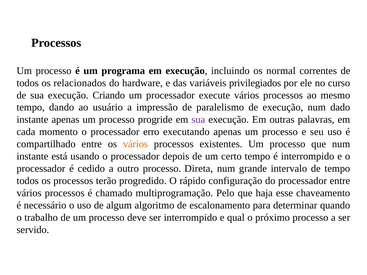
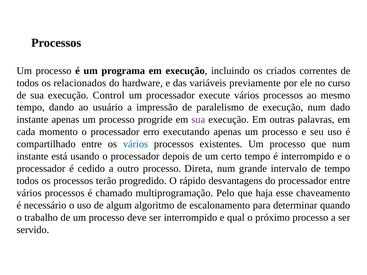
normal: normal -> criados (281, 71)
privilegiados: privilegiados -> previamente (255, 83)
Criando: Criando -> Control (109, 95)
vários colour: orange -> blue (135, 144)
configuração: configuração -> desvantagens (235, 181)
